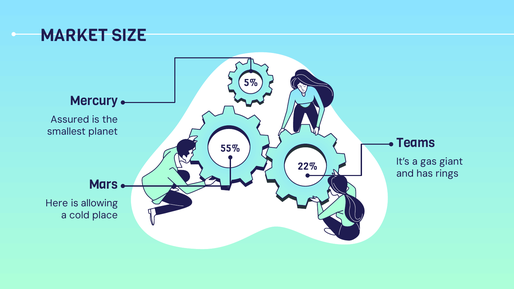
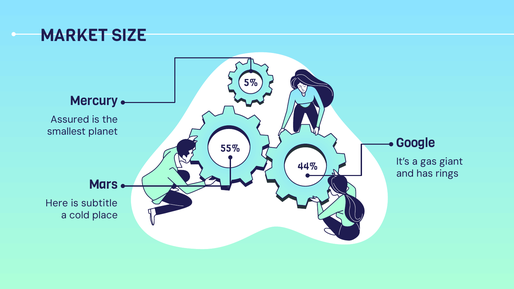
Teams: Teams -> Google (416, 143)
22%: 22% -> 44% (308, 167)
allowing: allowing -> subtitle (99, 203)
